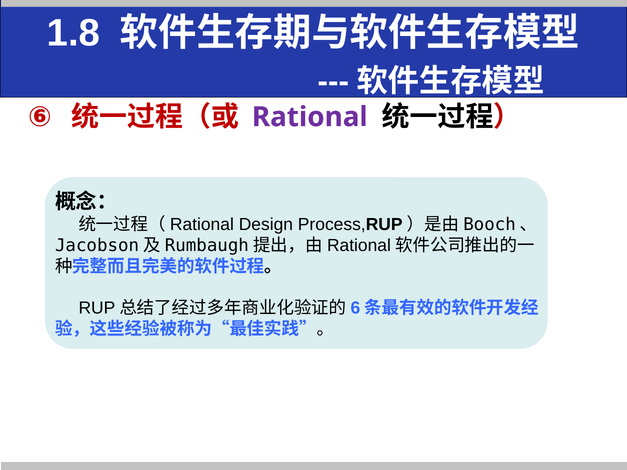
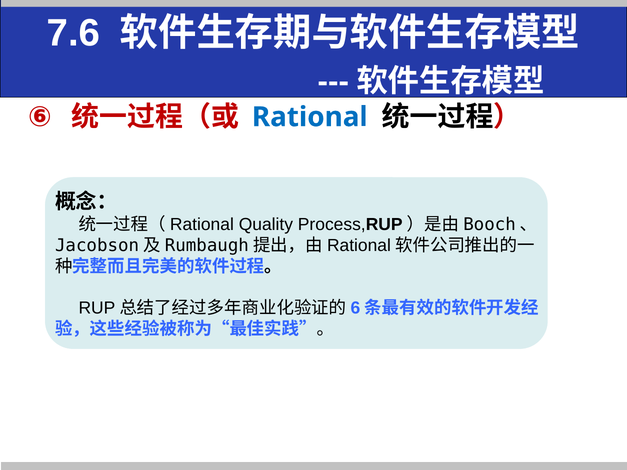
1.8: 1.8 -> 7.6 (73, 33)
Rational colour: purple -> blue (310, 117)
Design: Design -> Quality (266, 225)
